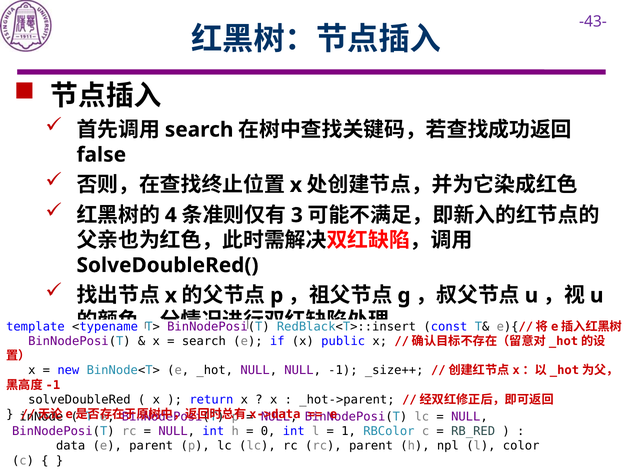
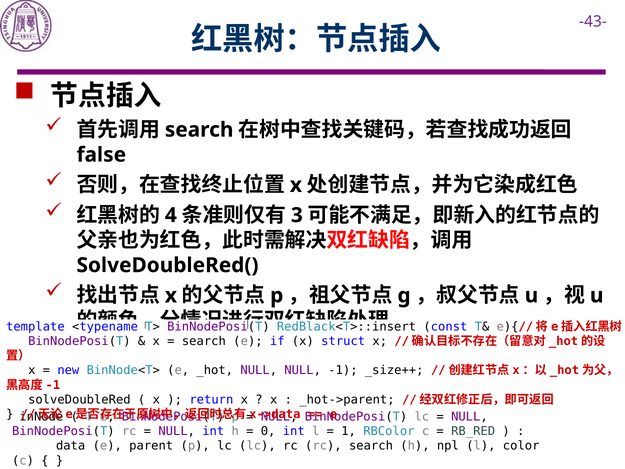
public: public -> struct (343, 341)
rc parent: parent -> search (371, 446)
